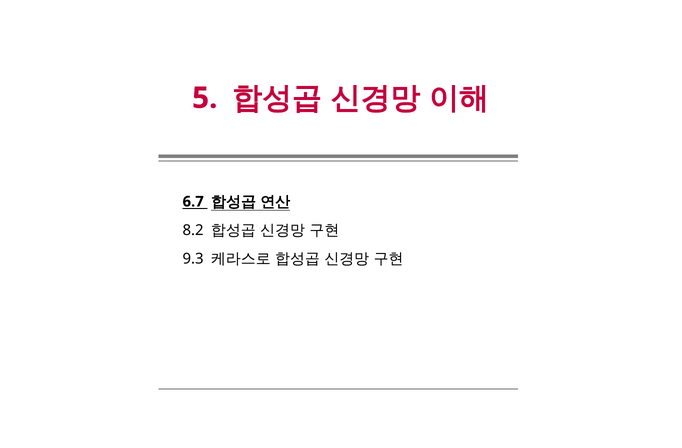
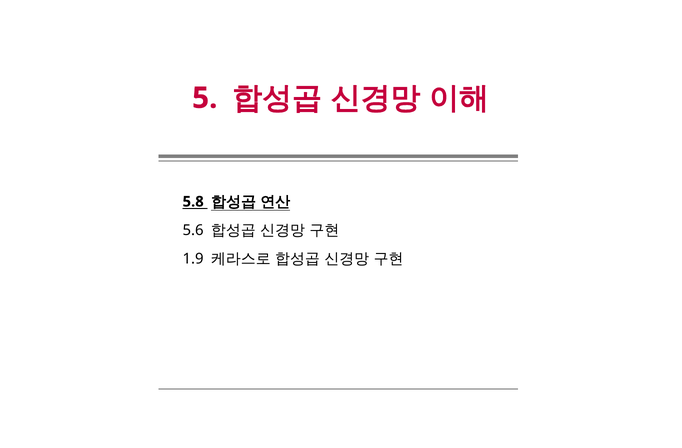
6.7: 6.7 -> 5.8 (193, 202)
8.2: 8.2 -> 5.6 (193, 230)
9.3: 9.3 -> 1.9 (193, 259)
